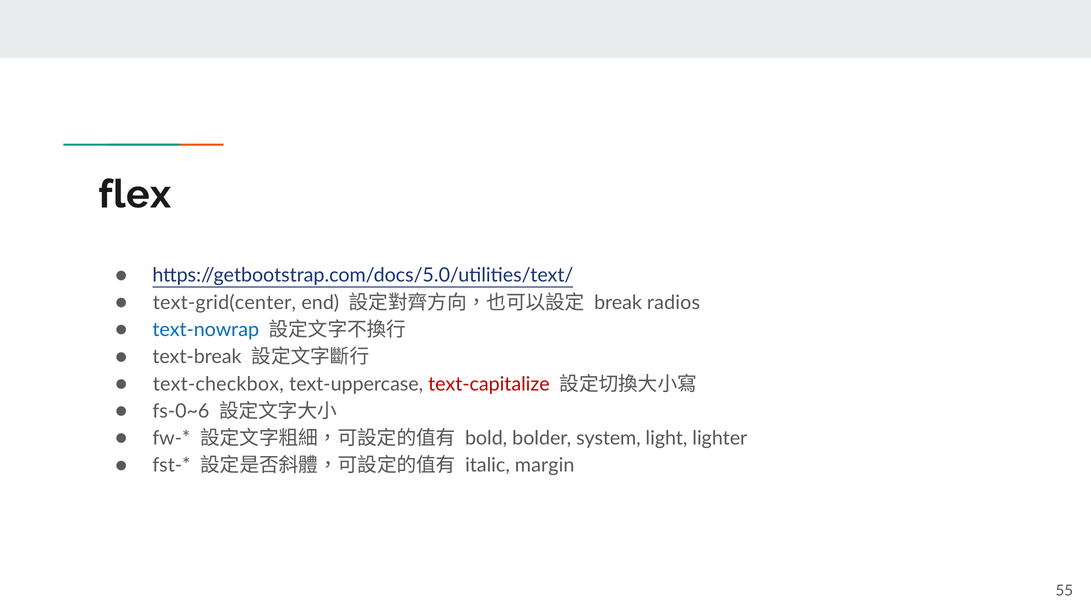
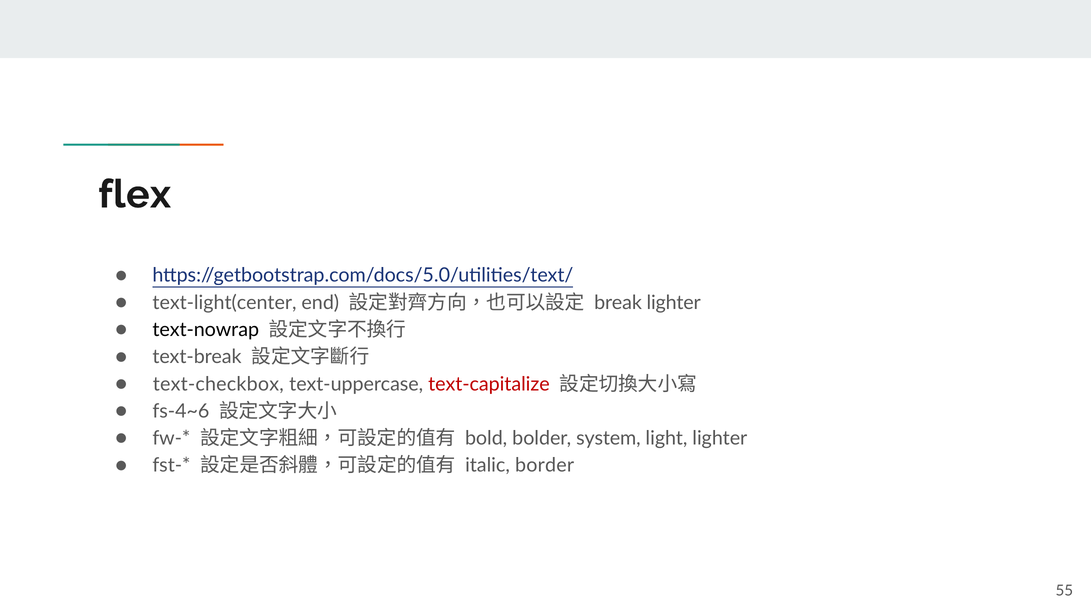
text-grid(center: text-grid(center -> text-light(center (224, 303)
break radios: radios -> lighter (674, 303)
text-nowrap colour: blue -> black (206, 330)
fs-0~6: fs-0~6 -> fs-4~6 (181, 412)
margin: margin -> border (545, 466)
